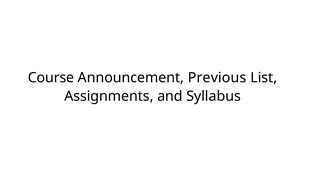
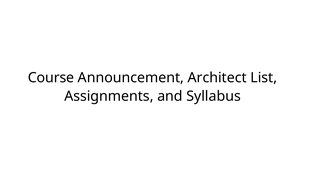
Previous: Previous -> Architect (217, 78)
